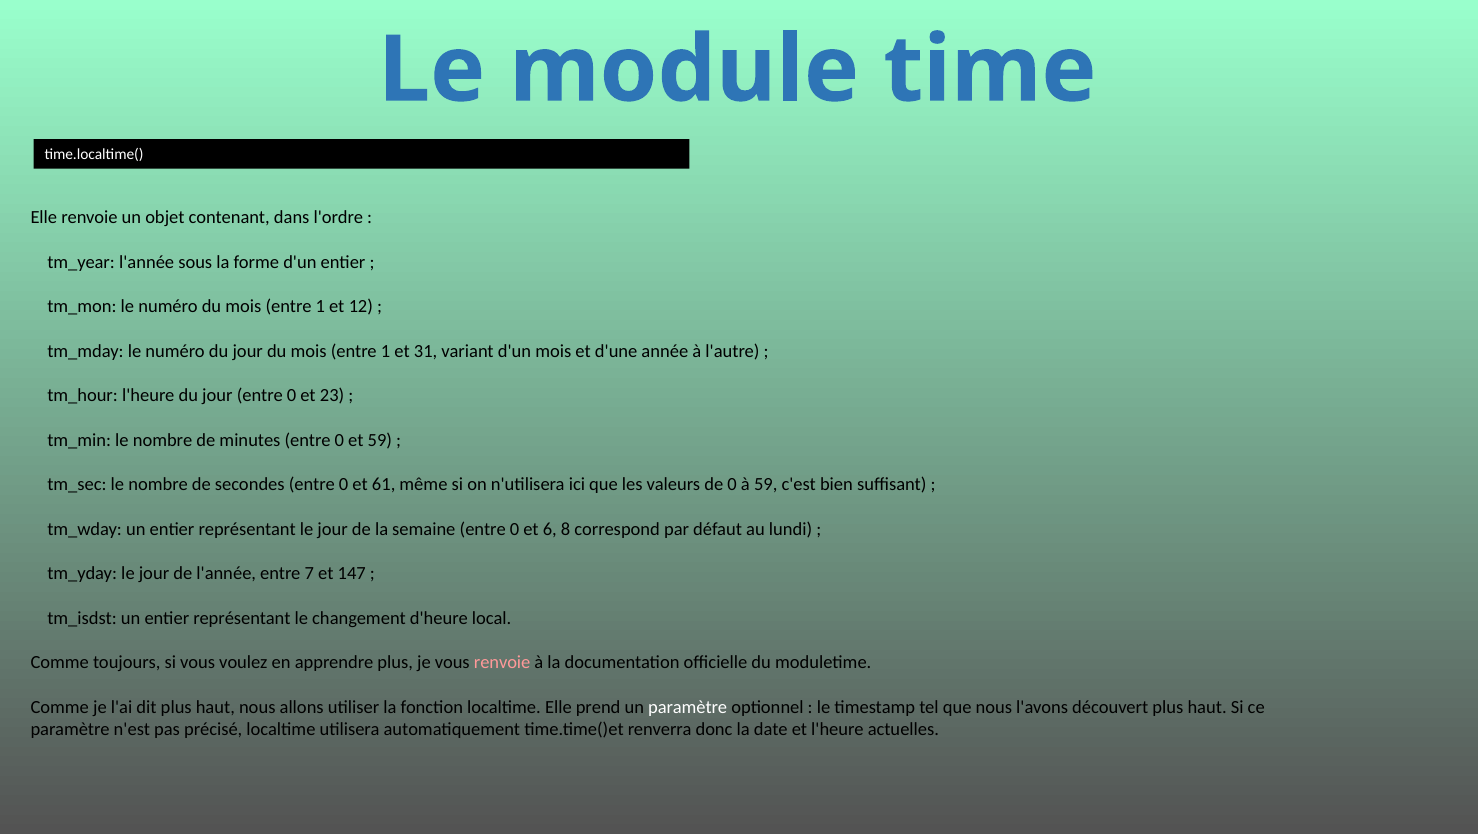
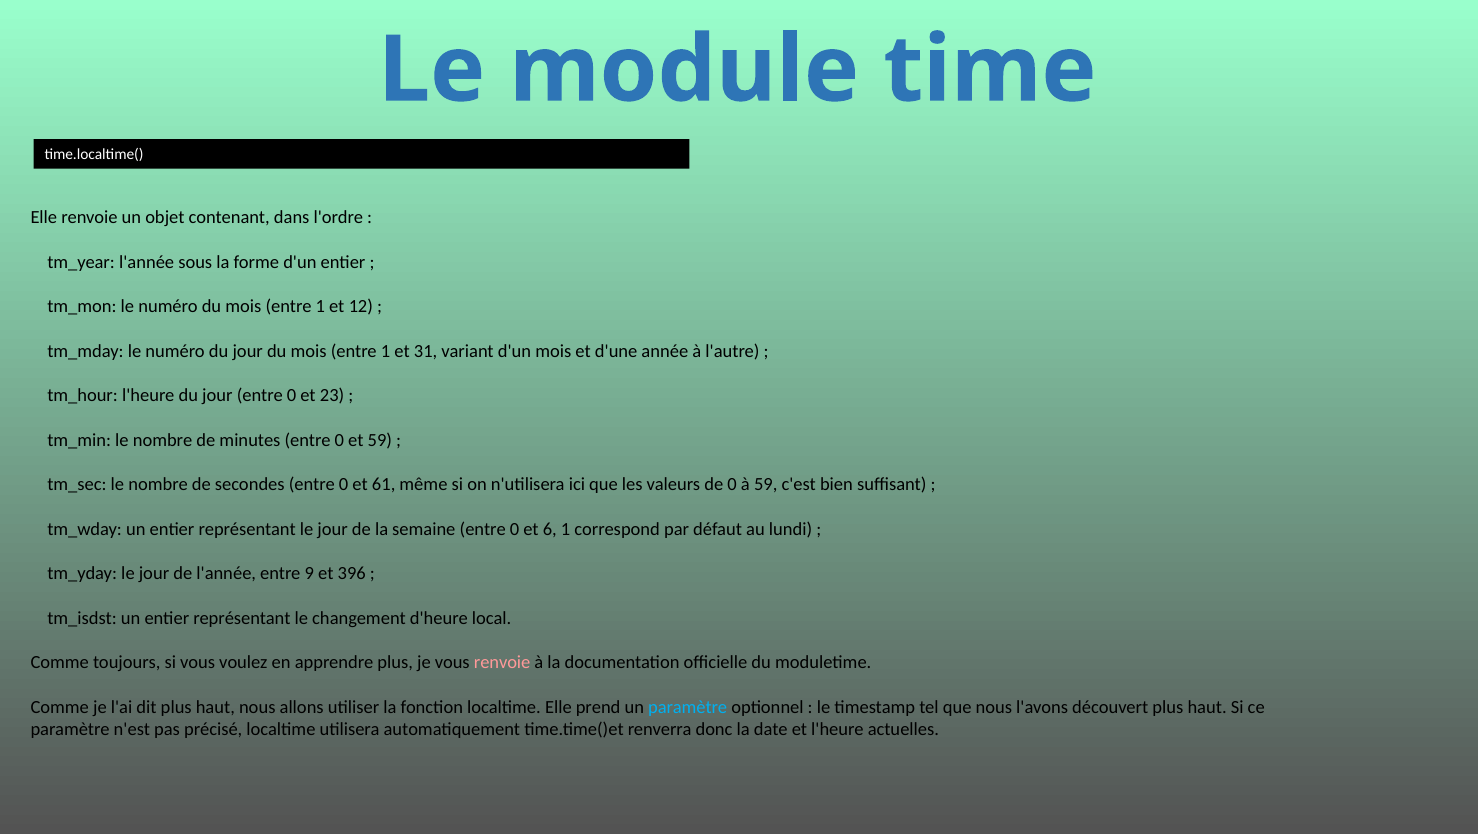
6 8: 8 -> 1 (566, 529)
7: 7 -> 9 (309, 573)
147: 147 -> 396 (352, 573)
paramètre colour: white -> light blue (688, 707)
